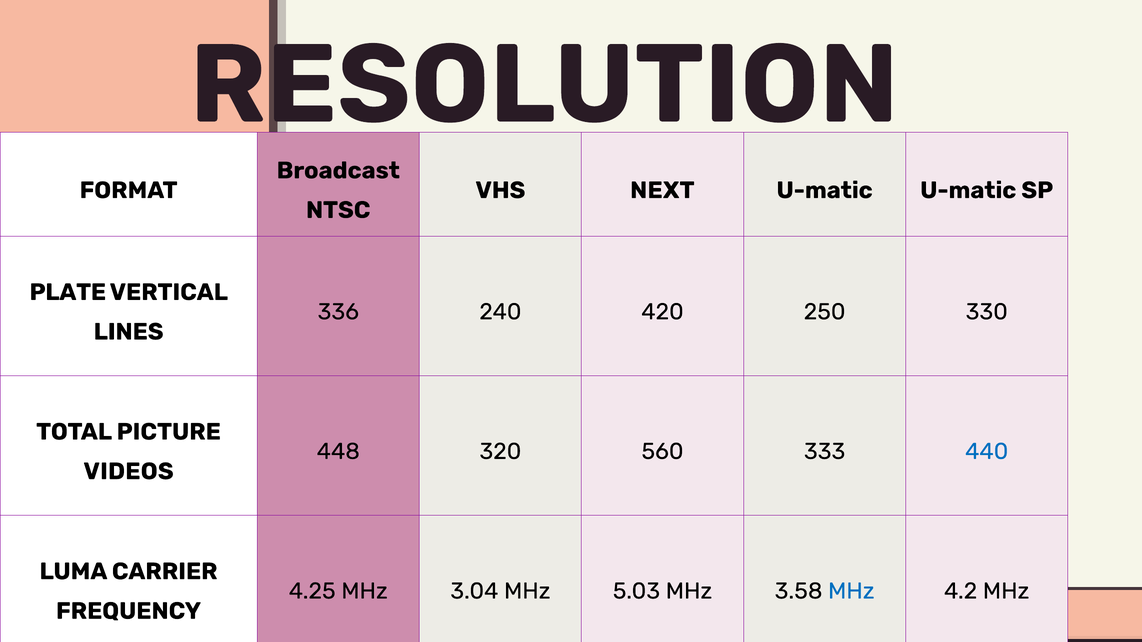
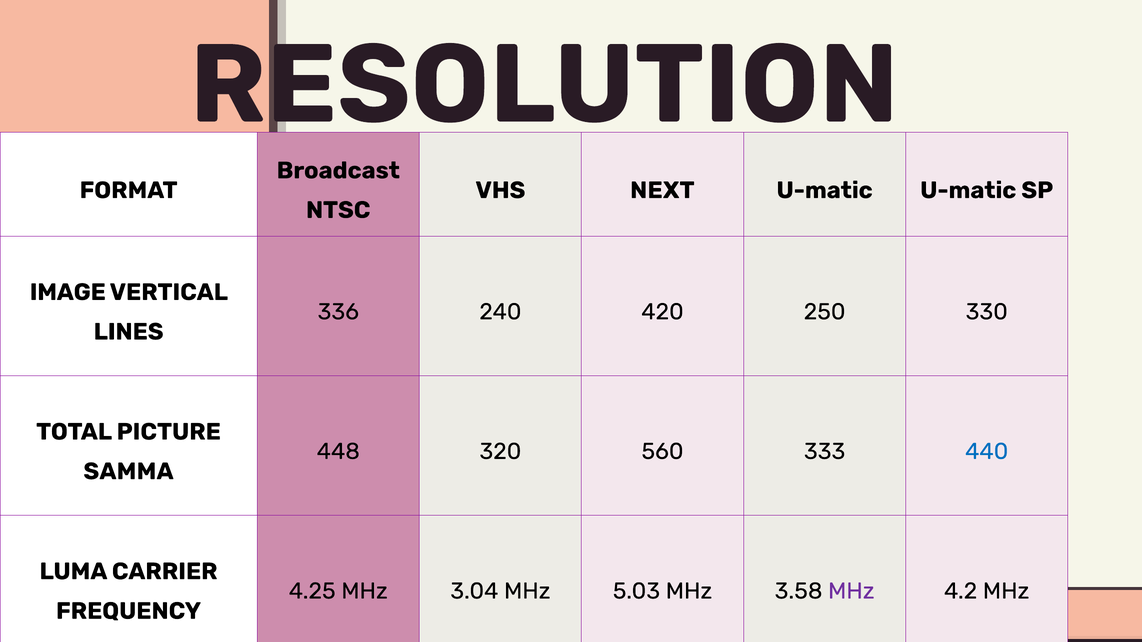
PLATE: PLATE -> IMAGE (68, 292)
VIDEOS: VIDEOS -> SAMMA (129, 472)
MHz colour: blue -> purple (851, 591)
